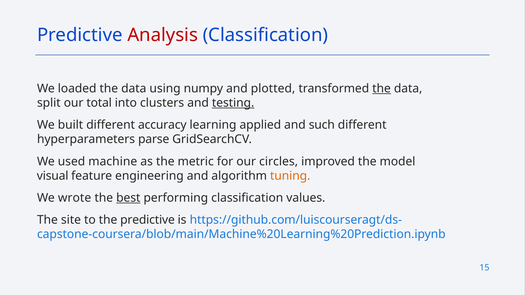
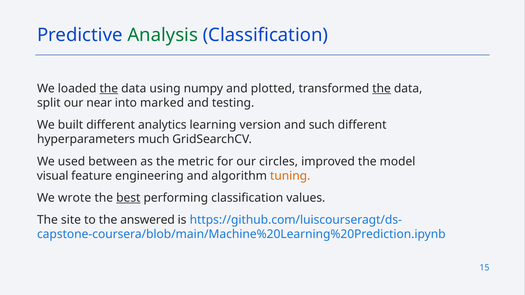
Analysis colour: red -> green (163, 35)
the underline: none -> present (109, 89)
total: total -> near (99, 103)
clusters: clusters -> marked (162, 103)
testing underline: present -> none (233, 103)
accuracy: accuracy -> analytics (162, 125)
applied: applied -> version (260, 125)
parse: parse -> much (154, 139)
machine: machine -> between (113, 162)
the predictive: predictive -> answered (148, 220)
